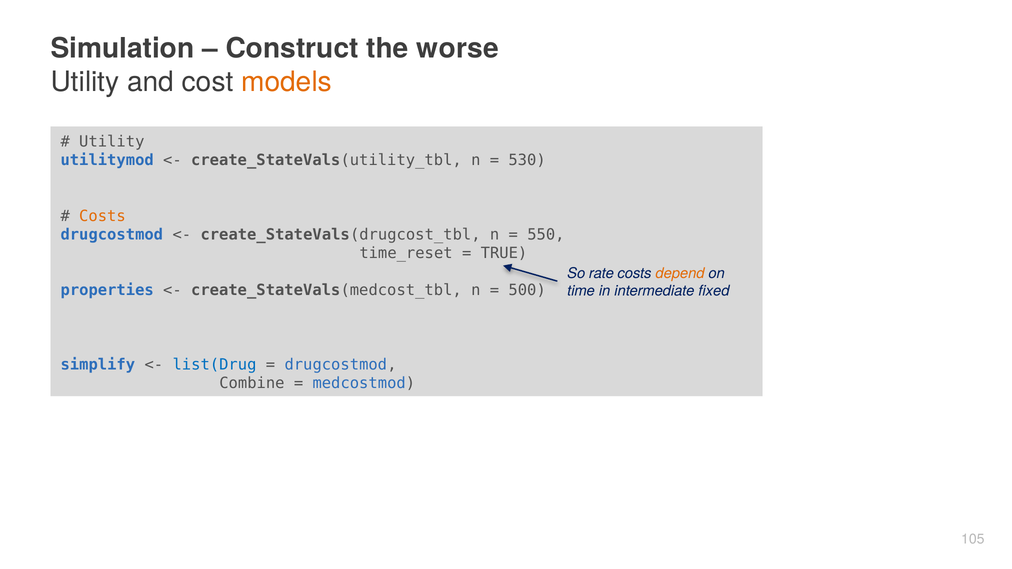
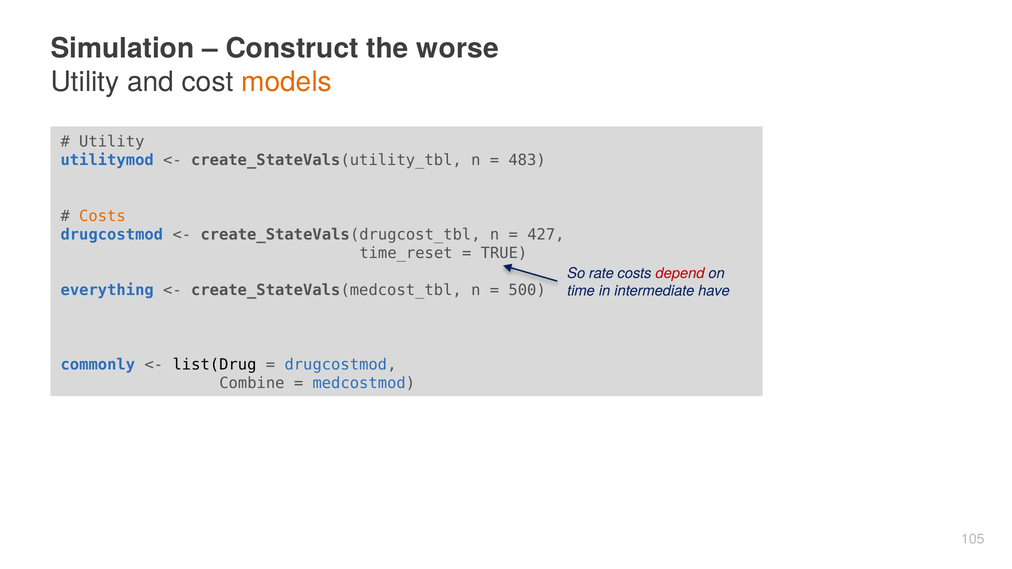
530: 530 -> 483 (527, 160)
550: 550 -> 427 (546, 235)
depend colour: orange -> red (680, 273)
properties: properties -> everything (107, 290)
fixed: fixed -> have (714, 291)
simplify: simplify -> commonly (98, 365)
list(Drug colour: blue -> black (214, 365)
